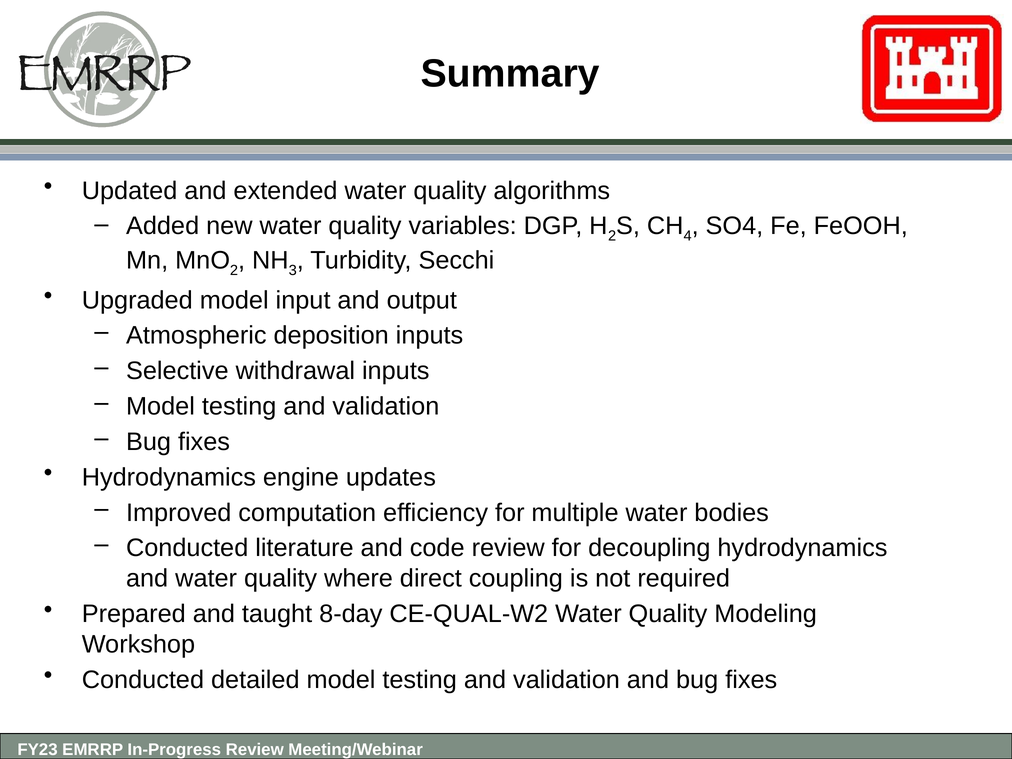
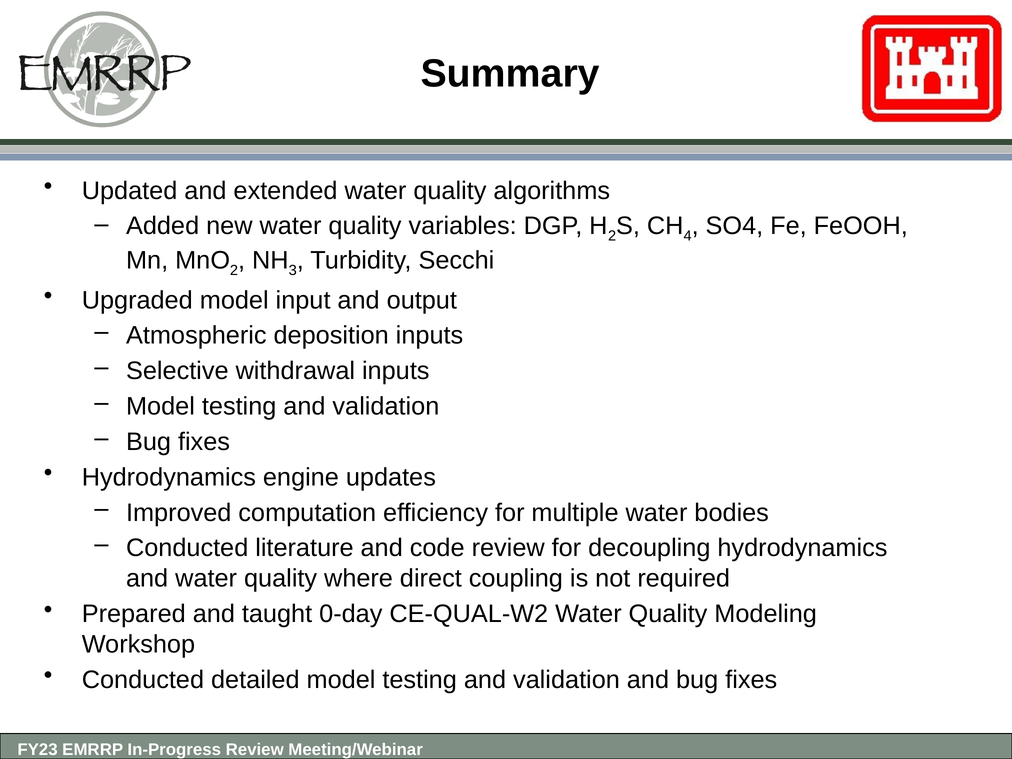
8-day: 8-day -> 0-day (351, 614)
